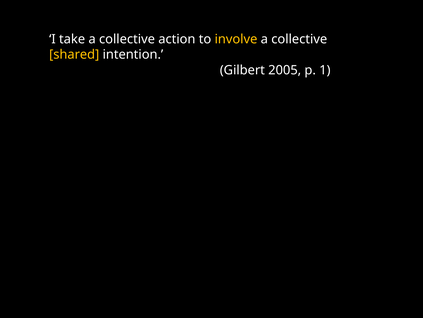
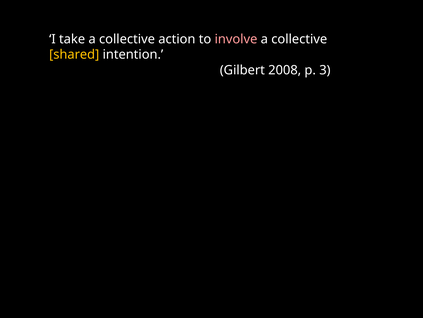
involve colour: yellow -> pink (236, 39)
2005: 2005 -> 2008 (285, 70)
1: 1 -> 3 (325, 70)
